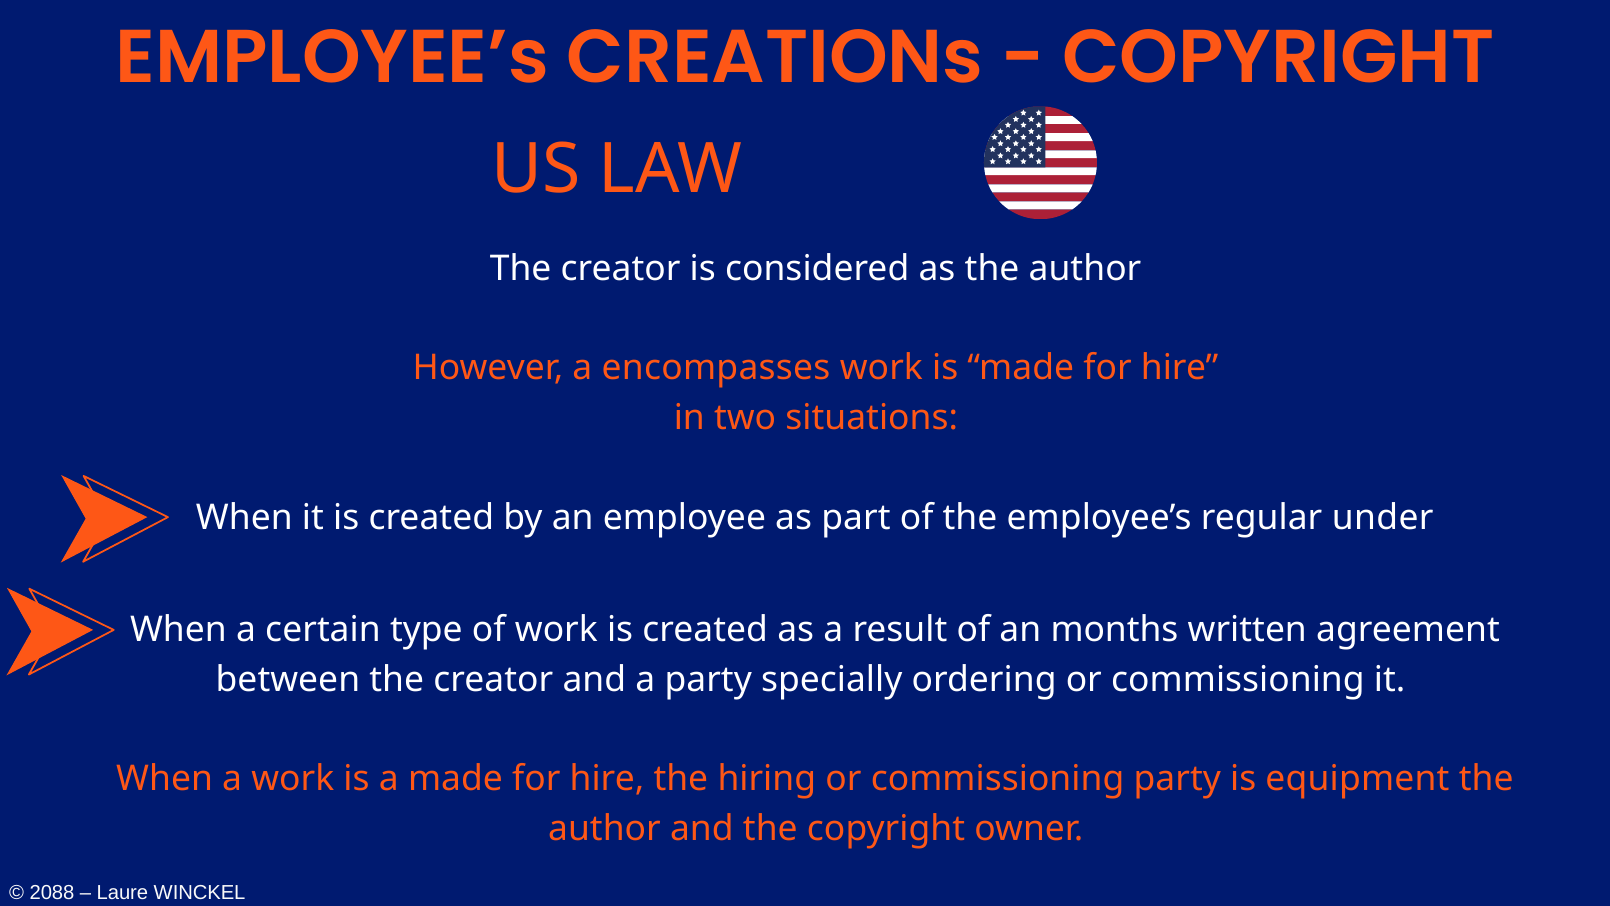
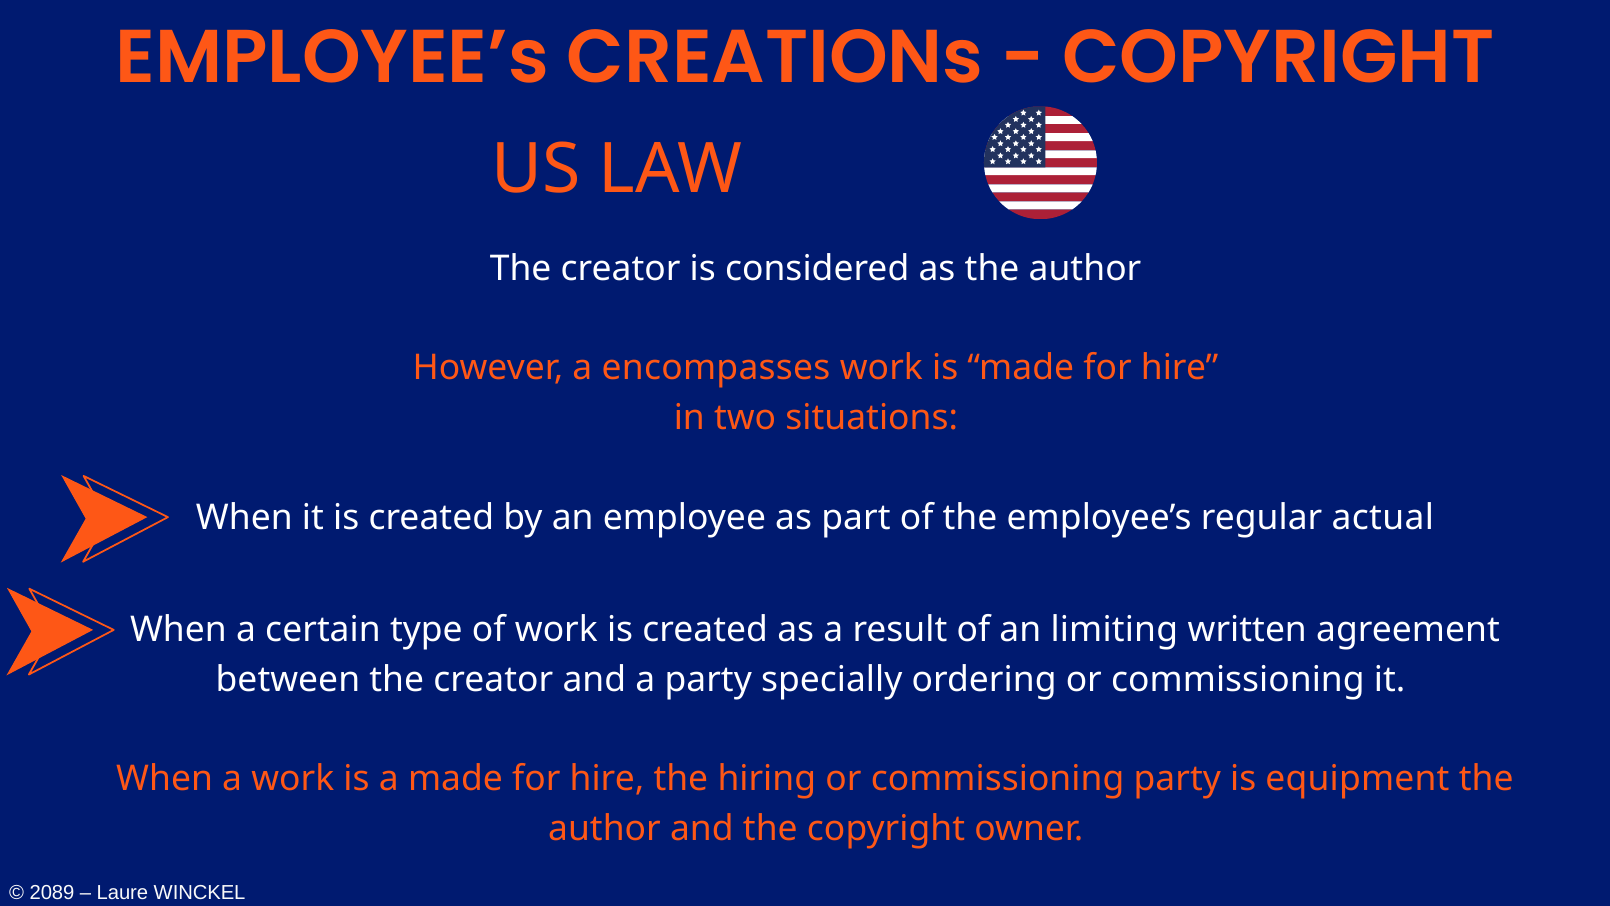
under: under -> actual (1383, 517)
months: months -> limiting (1114, 629)
2088: 2088 -> 2089 (52, 892)
